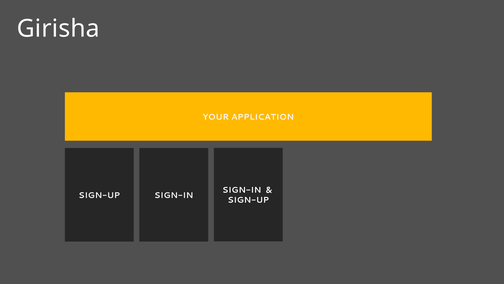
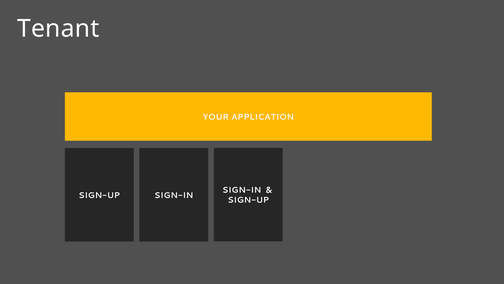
Girisha: Girisha -> Tenant (58, 29)
